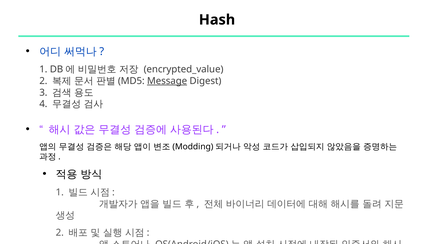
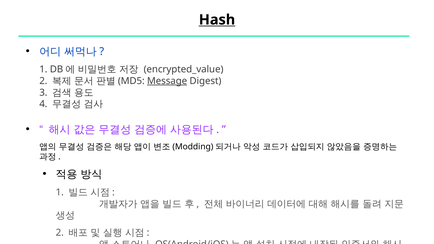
Hash underline: none -> present (217, 20)
